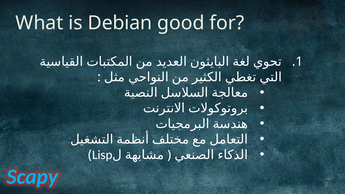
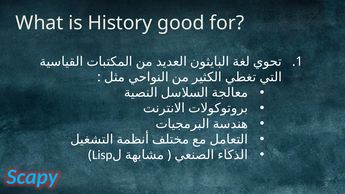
Debian: Debian -> History (120, 23)
